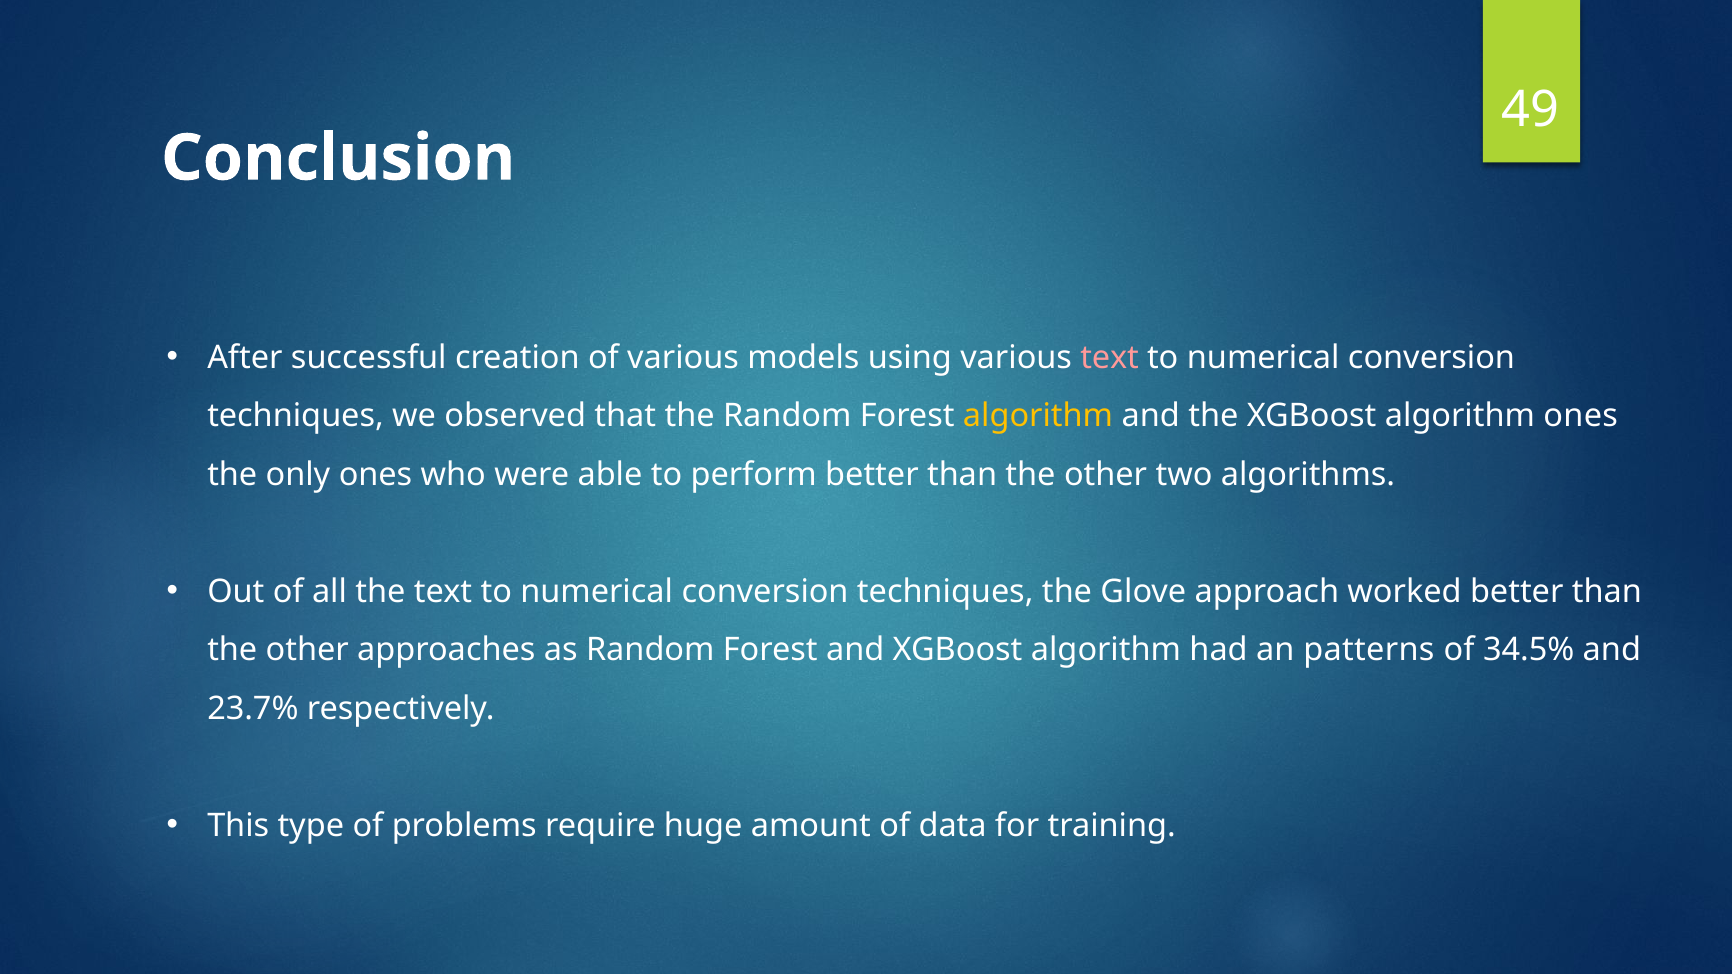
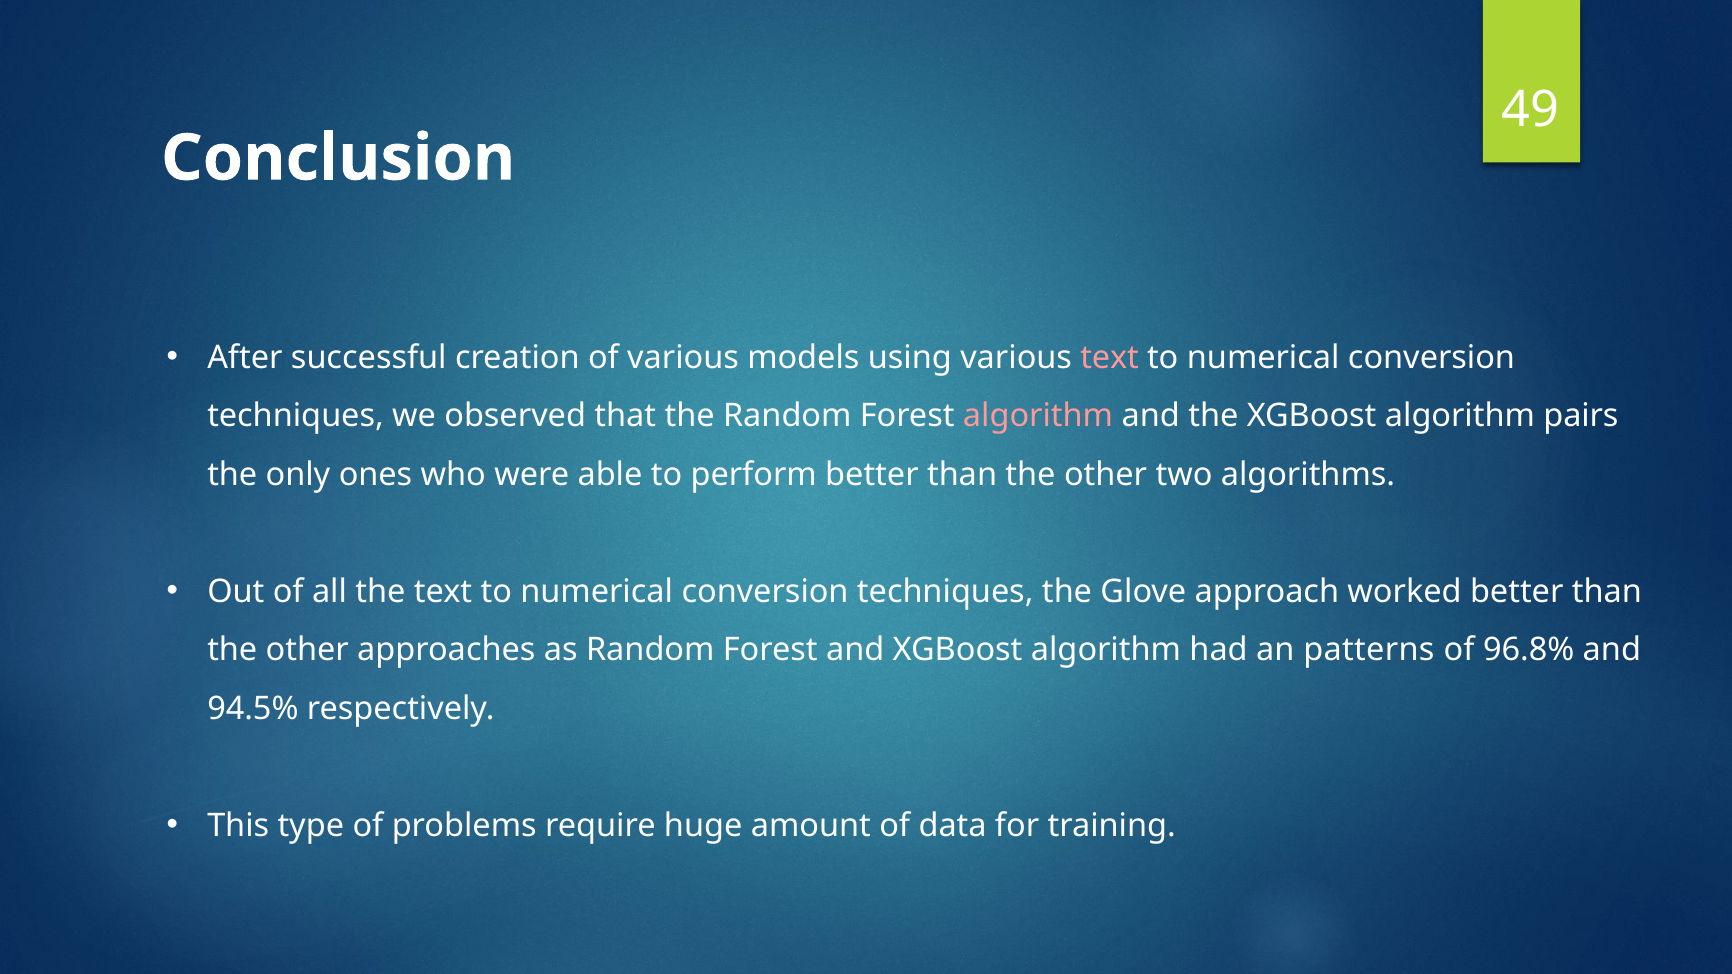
algorithm colour: yellow -> pink (1038, 416)
algorithm ones: ones -> pairs (1581, 416)
34.5%: 34.5% -> 96.8% (1529, 650)
23.7%: 23.7% -> 94.5% (253, 709)
